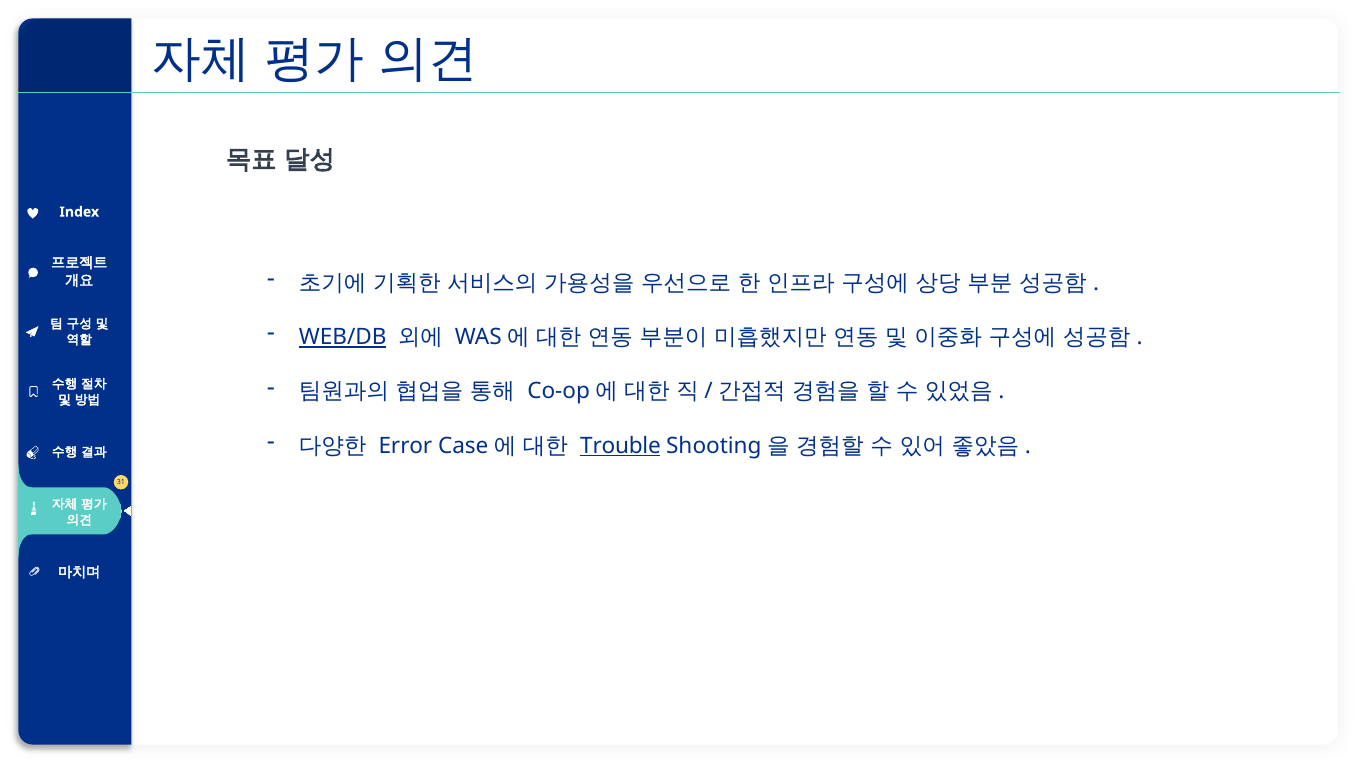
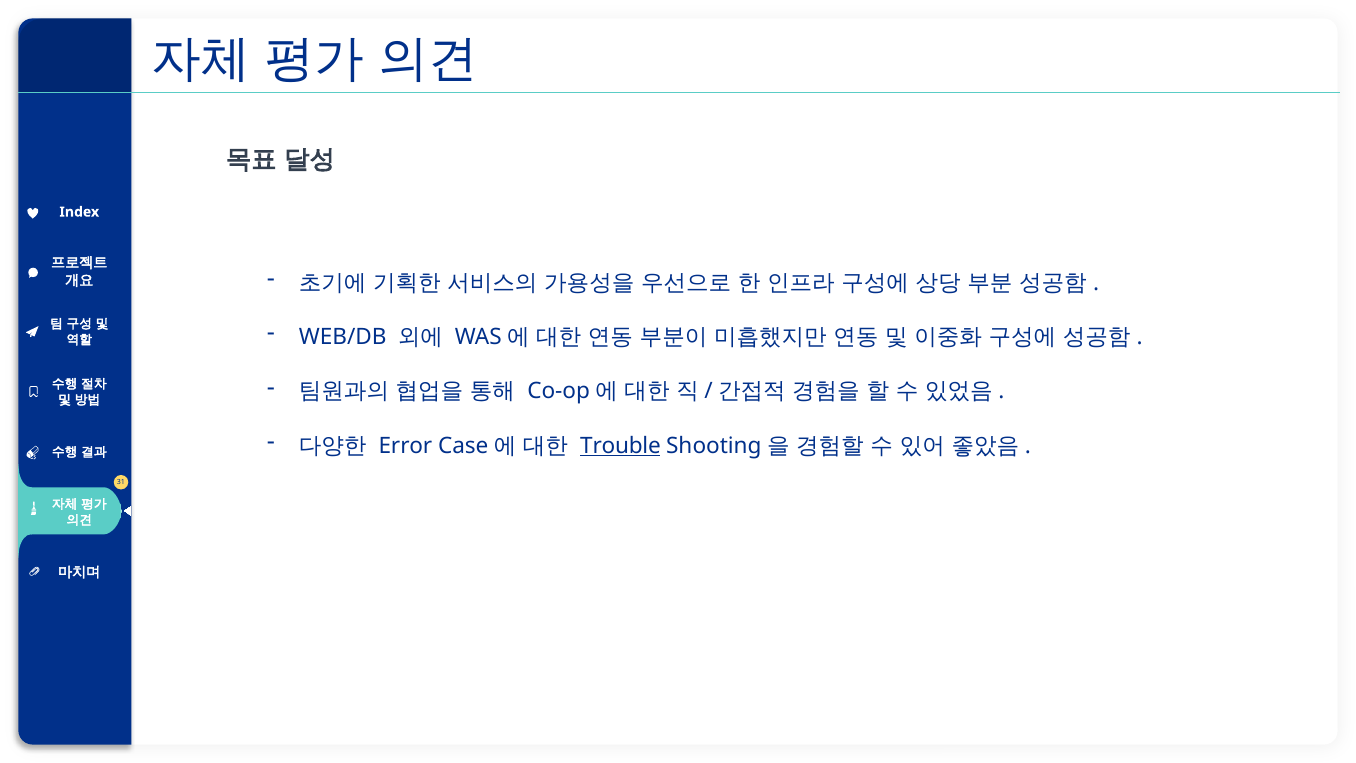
WEB/DB underline: present -> none (343, 337)
